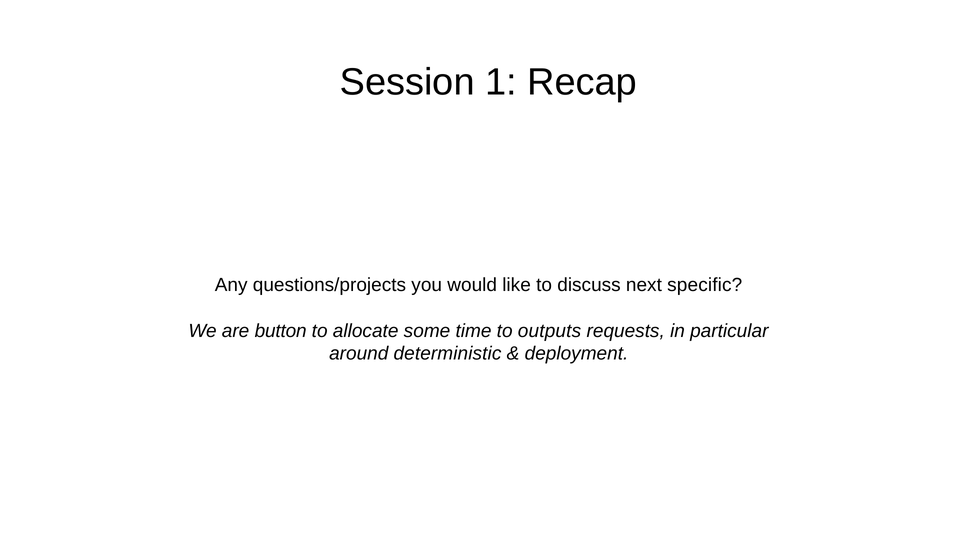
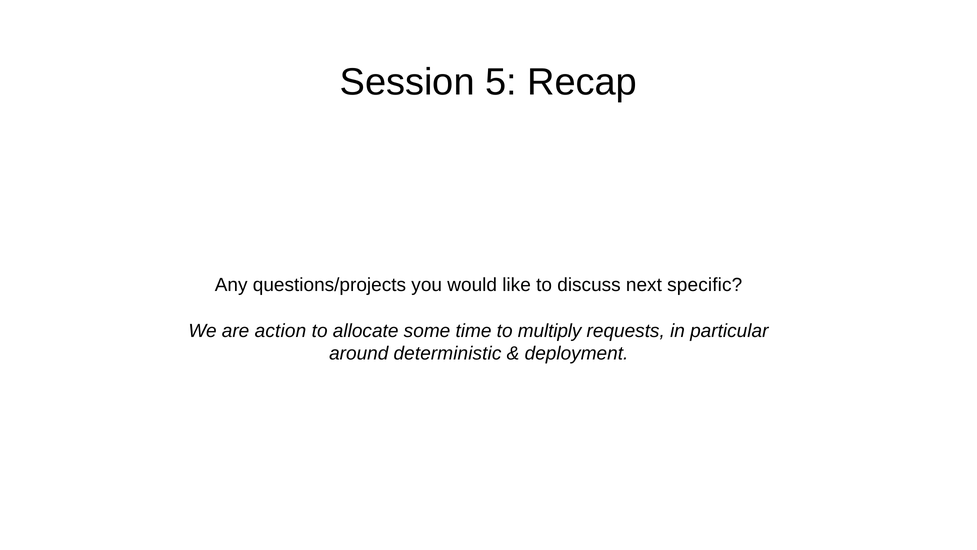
1: 1 -> 5 (501, 82)
button: button -> action (280, 331)
outputs: outputs -> multiply (550, 331)
